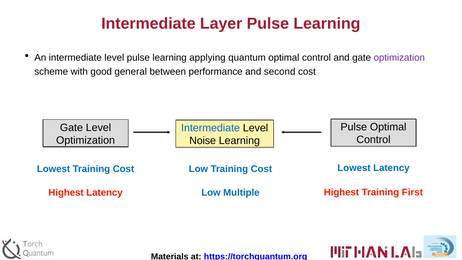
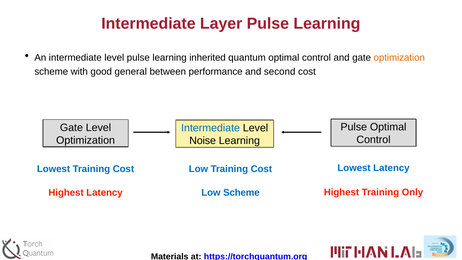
applying: applying -> inherited (208, 58)
optimization colour: purple -> orange (399, 58)
First: First -> Only (412, 192)
Low Multiple: Multiple -> Scheme (241, 193)
